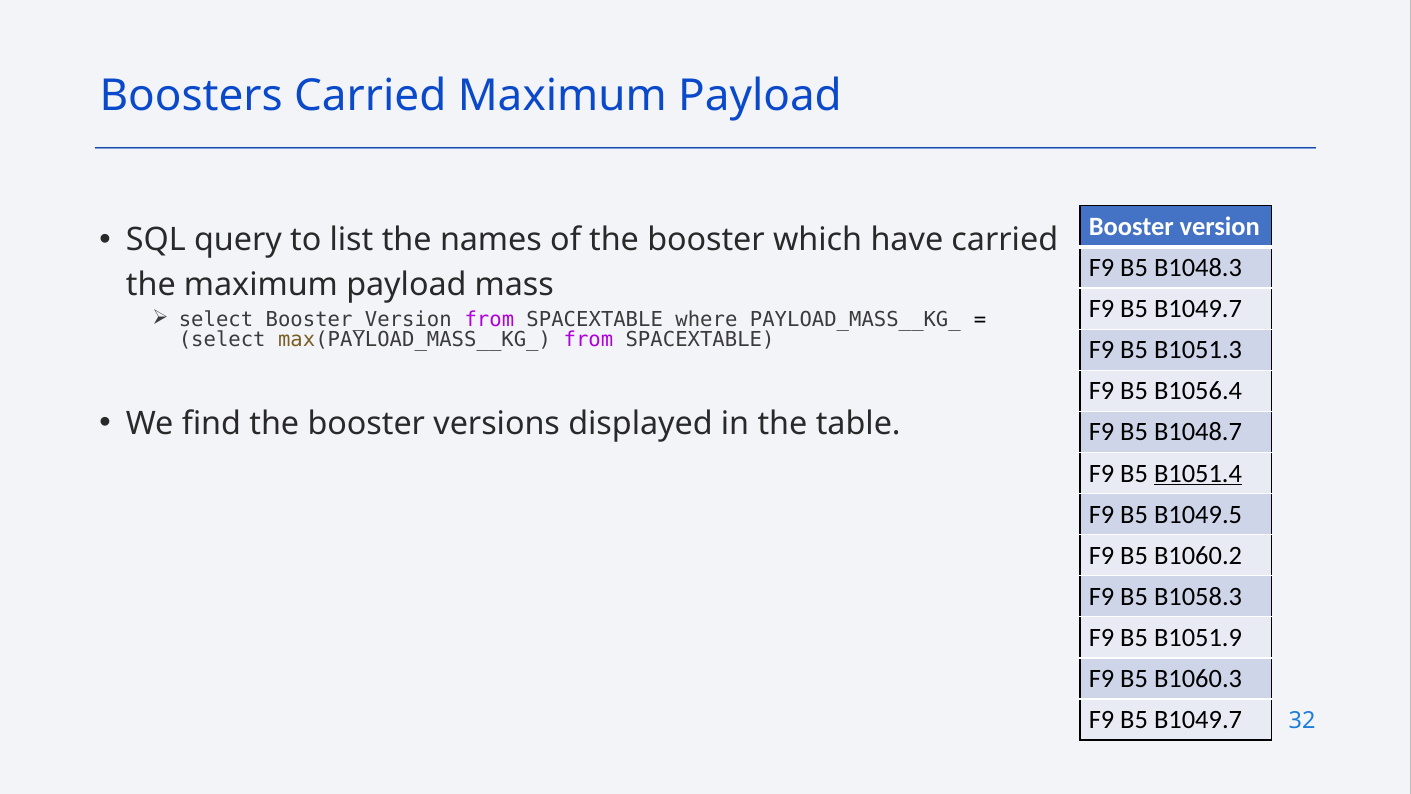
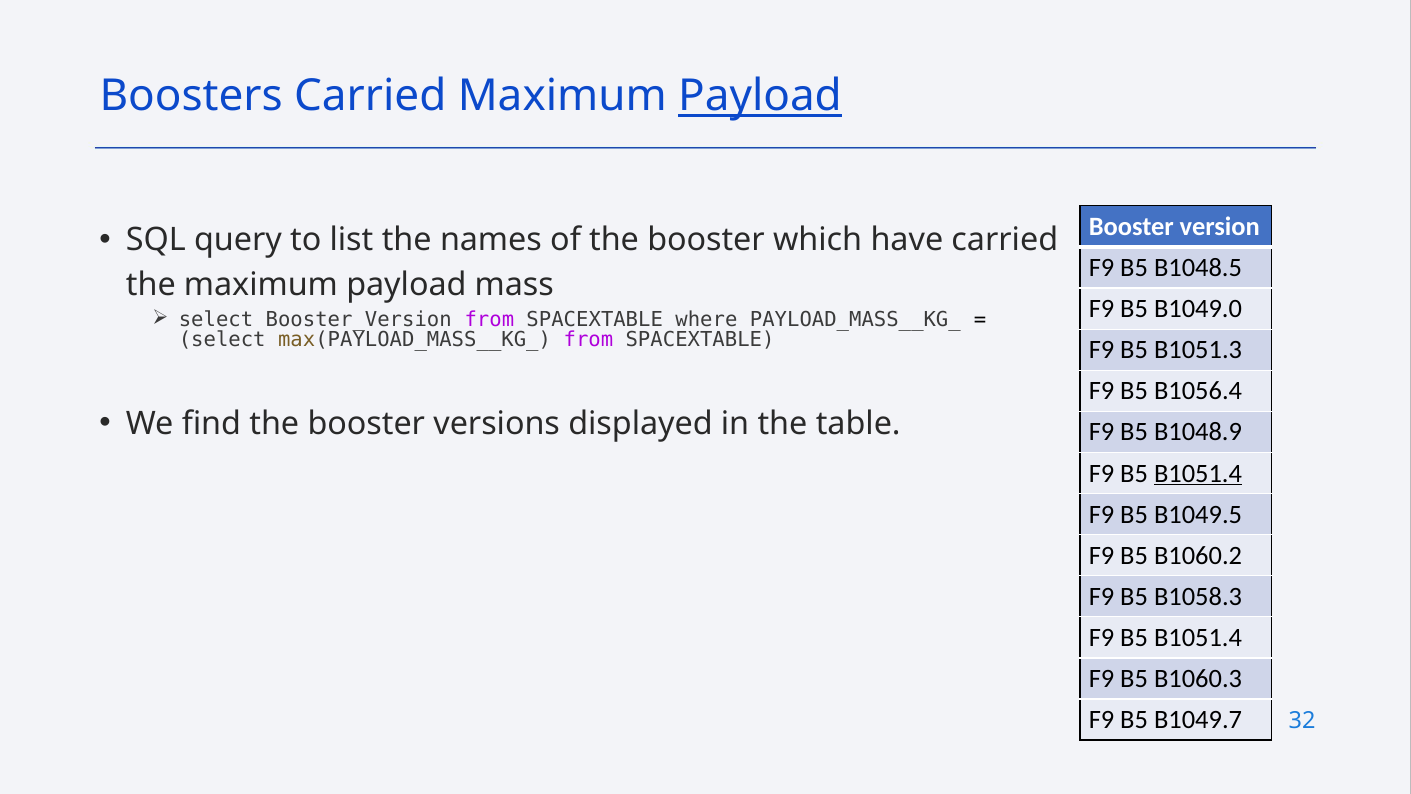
Payload underline: none -> present (760, 96)
B1048.3: B1048.3 -> B1048.5 (1198, 268)
B1049.7: B1049.7 -> B1049.0 (1198, 309)
B1048.7: B1048.7 -> B1048.9 (1198, 432)
B1051.9: B1051.9 -> B1051.4 (1198, 637)
